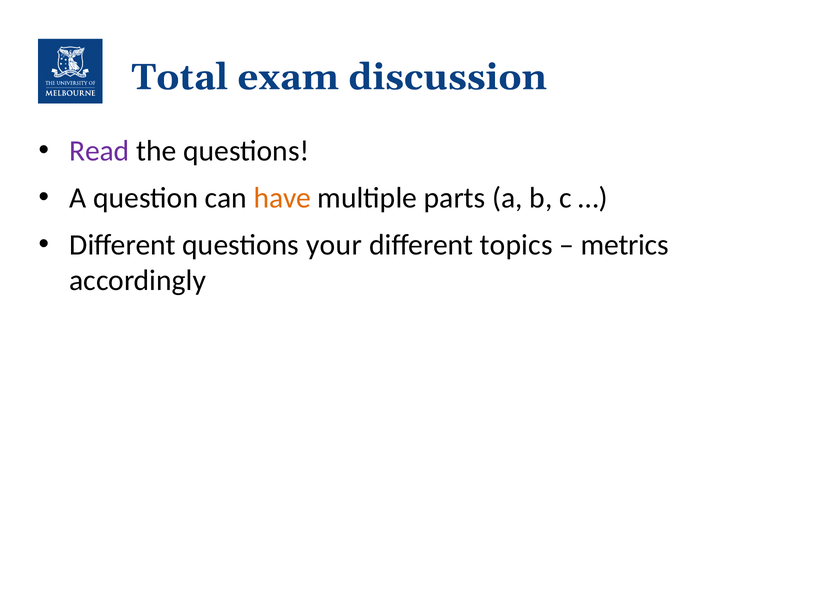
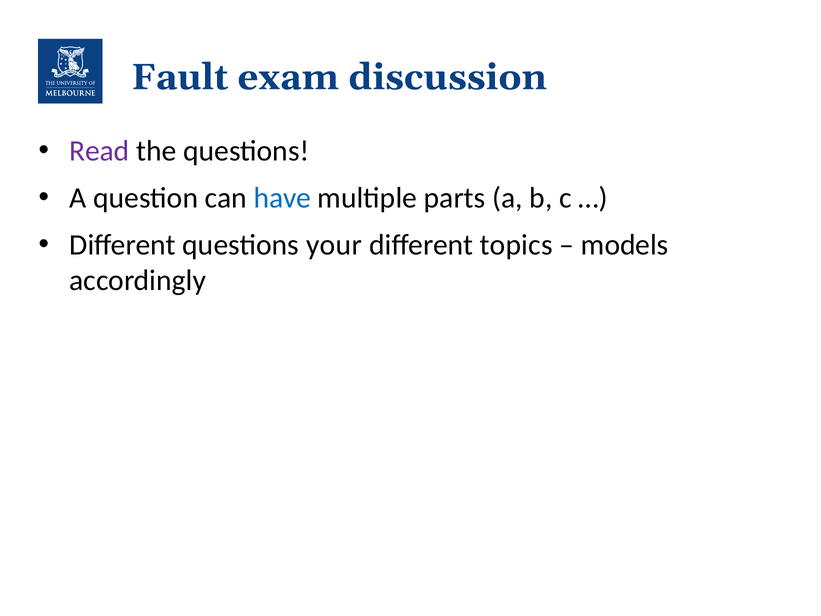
Total: Total -> Fault (180, 77)
have colour: orange -> blue (282, 198)
metrics: metrics -> models (625, 245)
